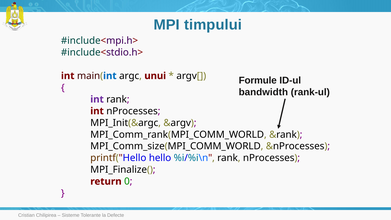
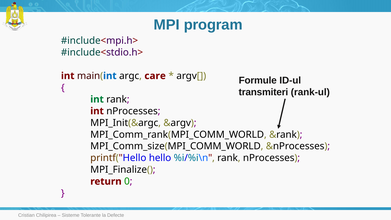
timpului: timpului -> program (213, 25)
unui: unui -> care (155, 76)
bandwidth: bandwidth -> transmiteri (263, 92)
int colour: purple -> green (97, 99)
